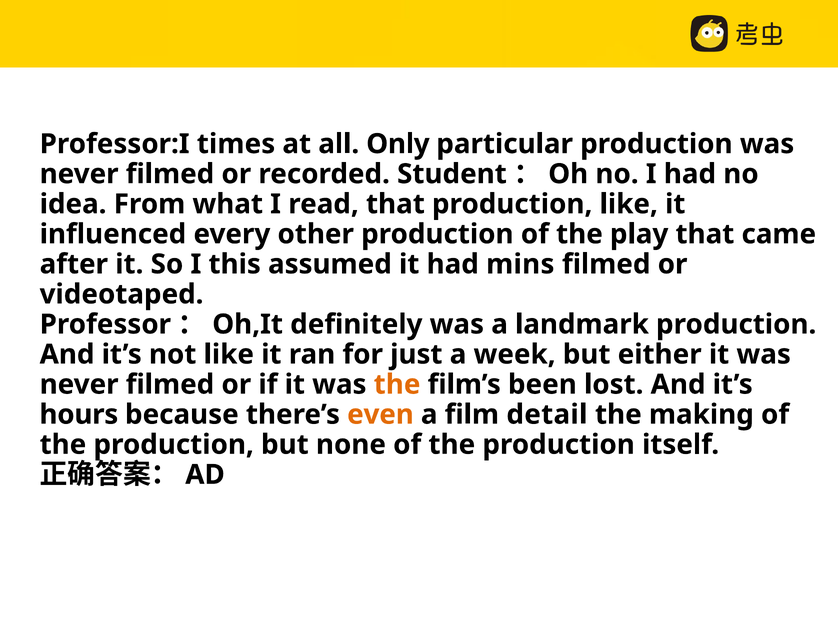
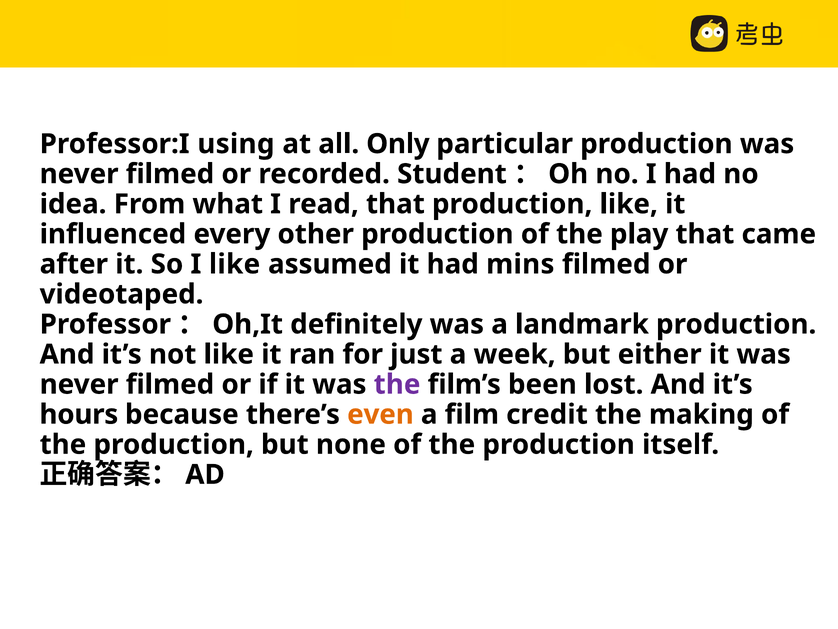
times: times -> using (236, 144)
I this: this -> like (235, 264)
the colour: orange -> purple (397, 384)
detail: detail -> credit (547, 414)
